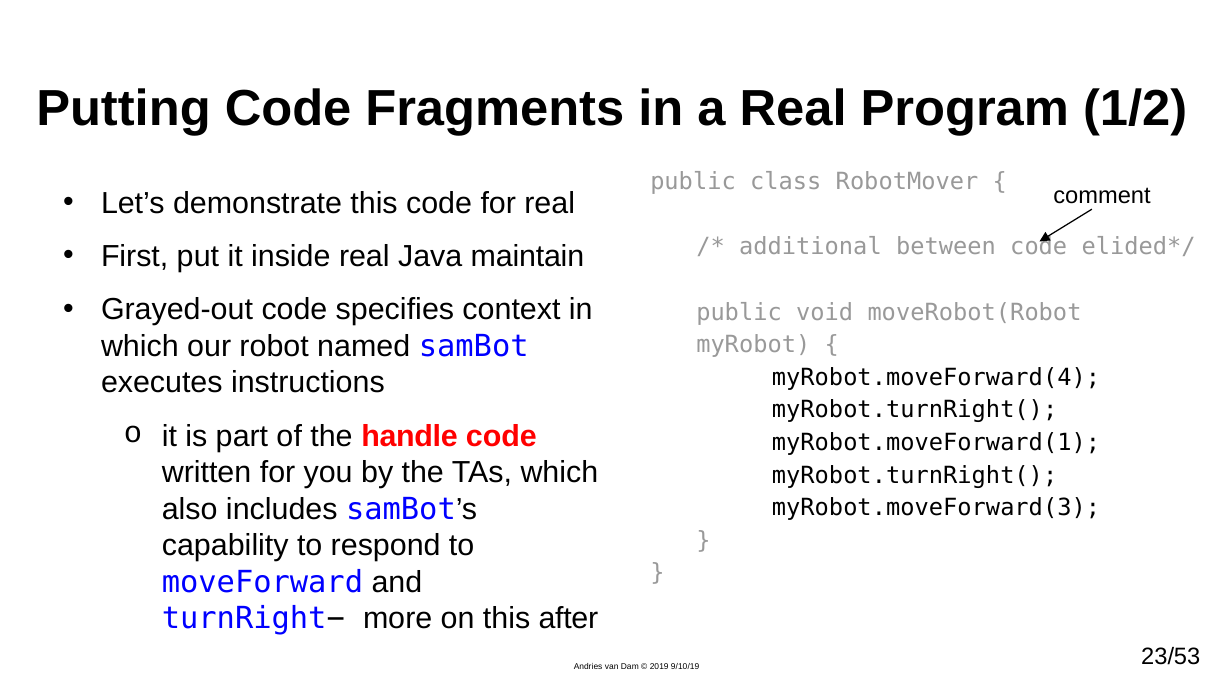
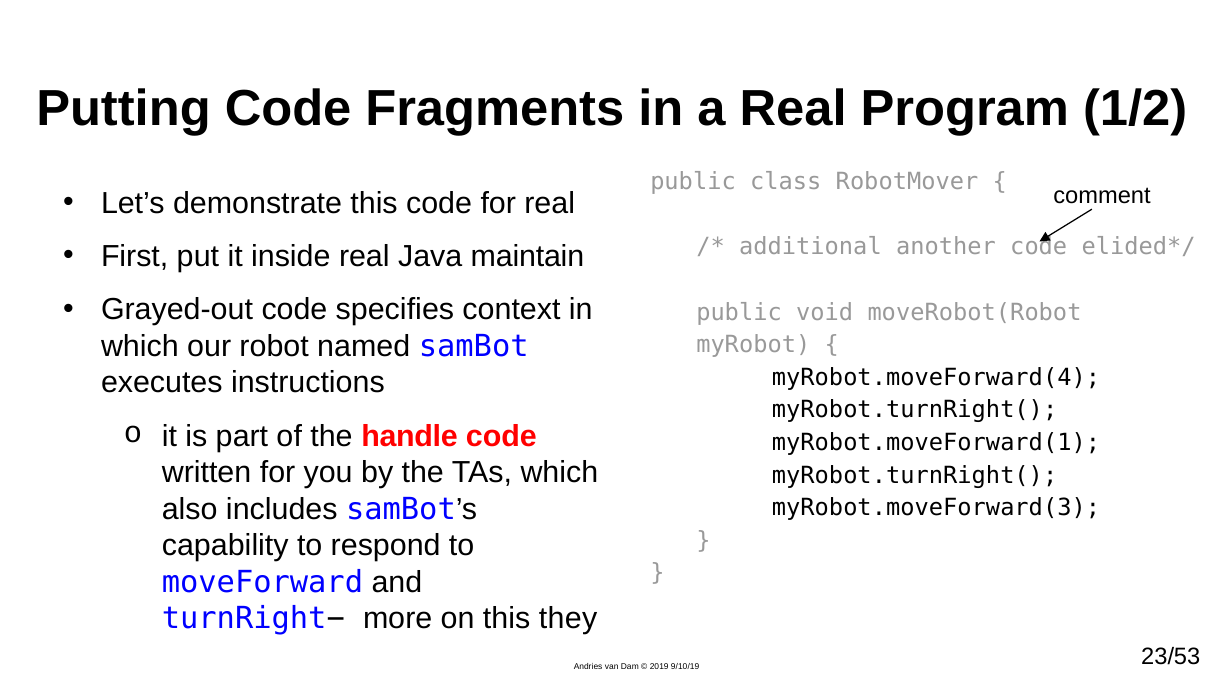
between: between -> another (946, 247)
after: after -> they (568, 619)
